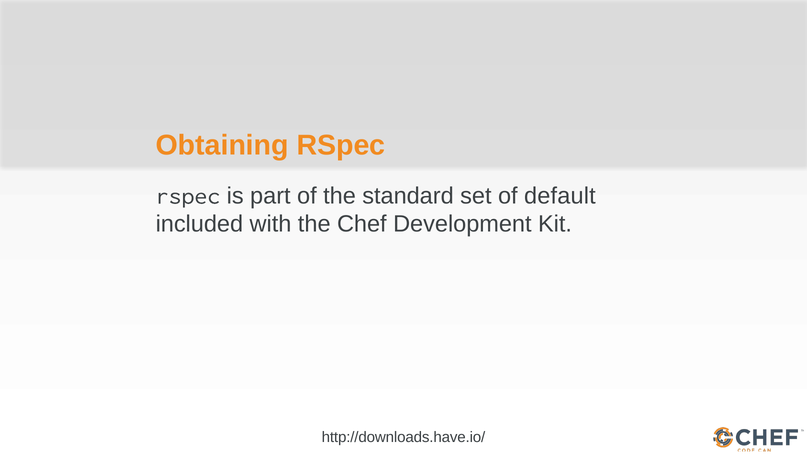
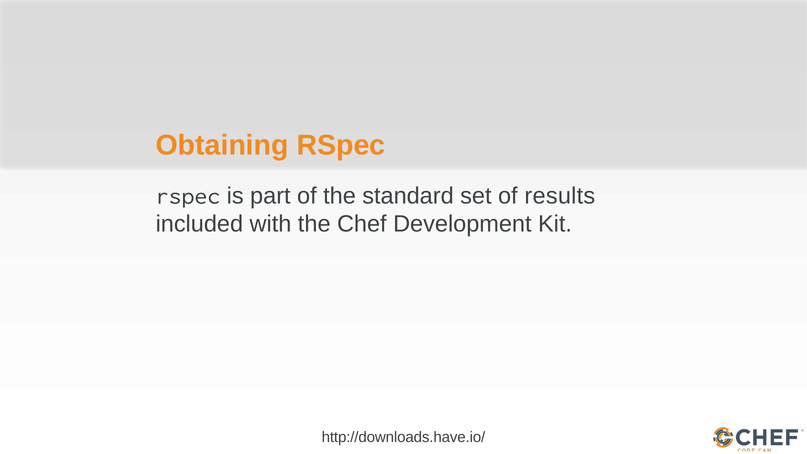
default: default -> results (560, 196)
